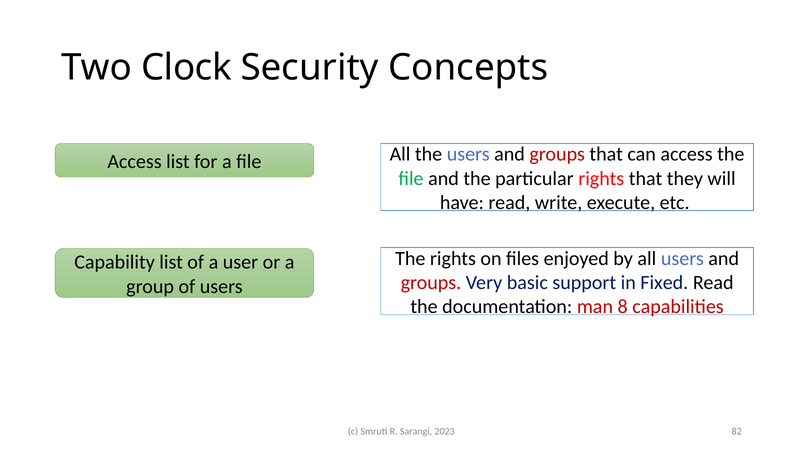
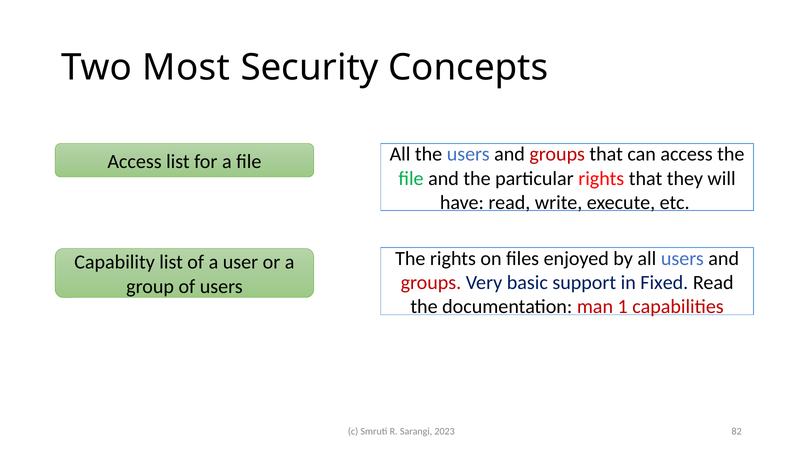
Clock: Clock -> Most (186, 67)
8: 8 -> 1 (623, 306)
